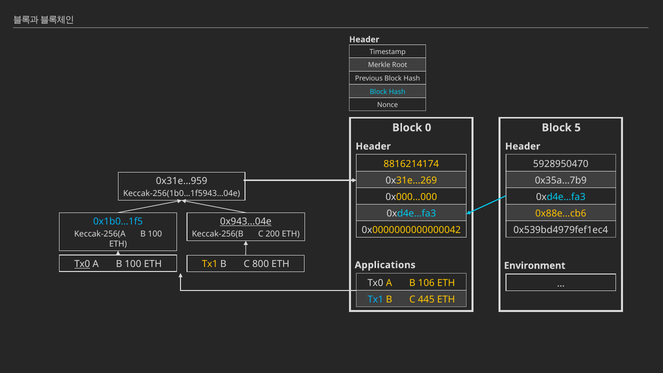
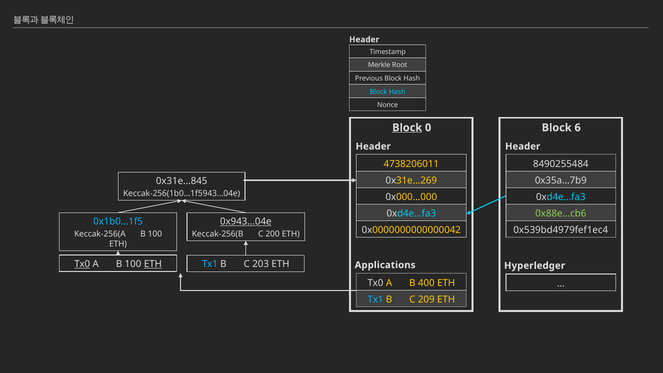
Block underline: none -> present (407, 128)
5: 5 -> 6 (578, 128)
8816214174: 8816214174 -> 4738206011 (411, 164)
5928950470: 5928950470 -> 8490255484 (561, 164)
0x31e…959: 0x31e…959 -> 0x31e…845 (182, 181)
0x88e…cb6 colour: yellow -> light green (561, 214)
Tx1 colour: yellow -> light blue (210, 264)
800: 800 -> 203 (261, 264)
ETH underline: none -> present (153, 264)
Environment: Environment -> Hyperledger (535, 266)
106: 106 -> 400 (426, 283)
445: 445 -> 209 (426, 300)
